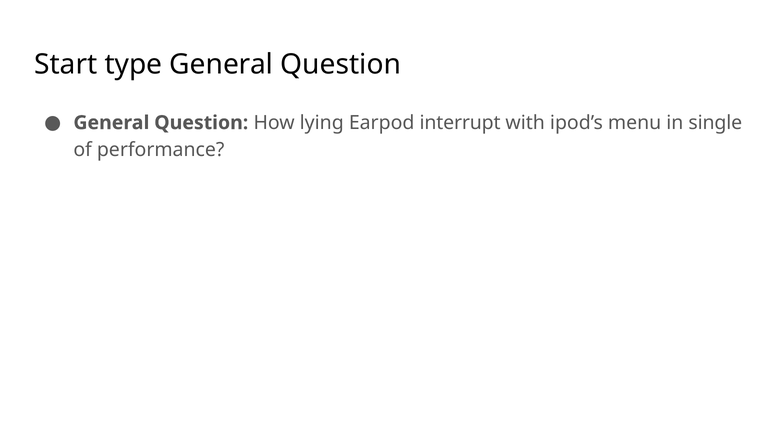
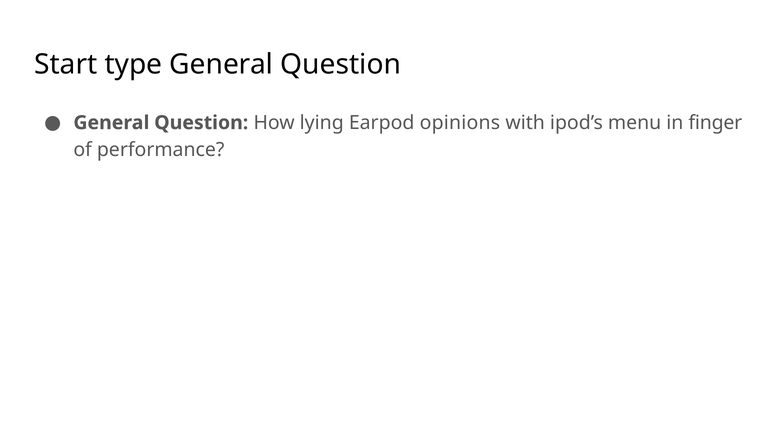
interrupt: interrupt -> opinions (460, 123)
single: single -> finger (715, 123)
